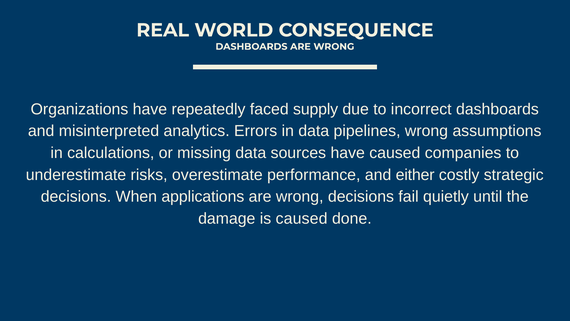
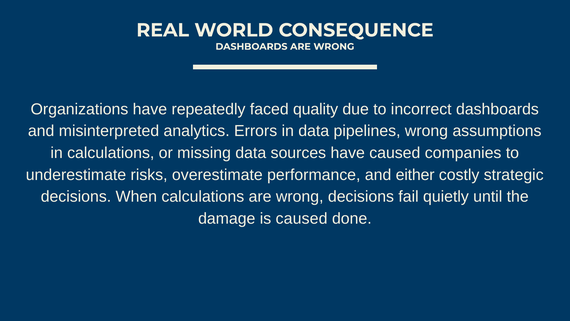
supply: supply -> quality (316, 109)
When applications: applications -> calculations (203, 196)
